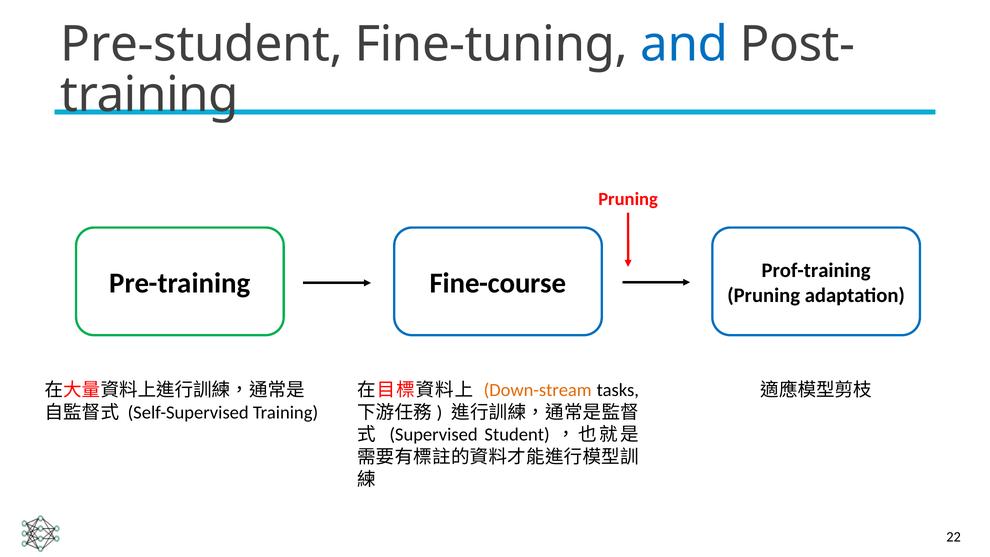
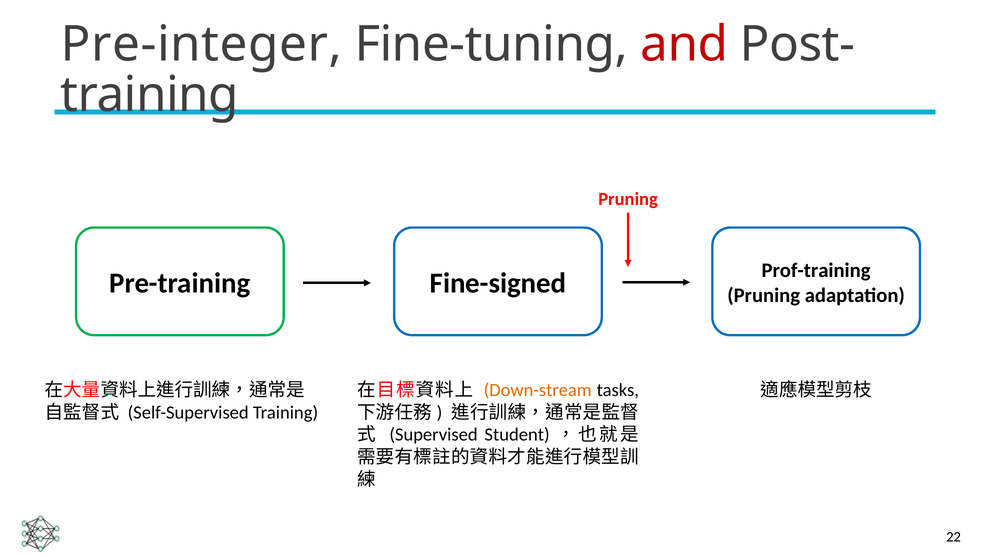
Pre-student: Pre-student -> Pre-integer (201, 44)
and colour: blue -> red (684, 44)
Fine-course: Fine-course -> Fine-signed (498, 283)
